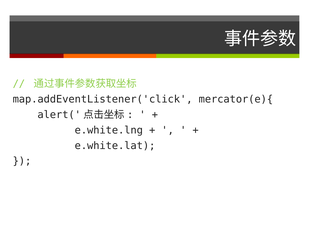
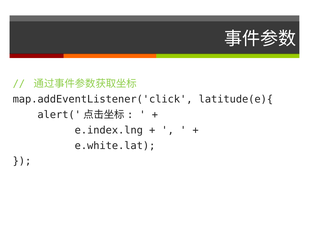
mercator(e){: mercator(e){ -> latitude(e){ (236, 99)
e.white.lng: e.white.lng -> e.index.lng (109, 130)
